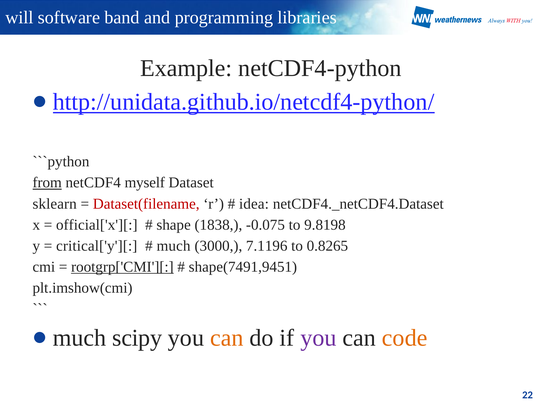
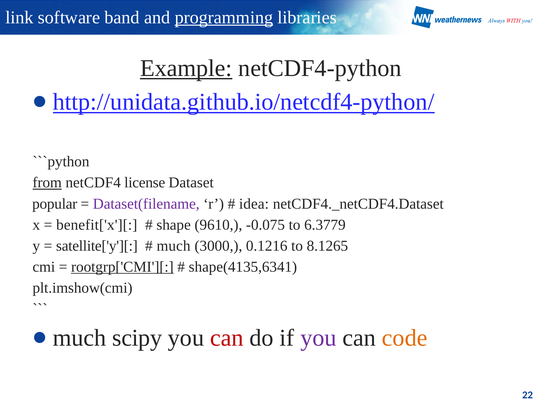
will: will -> link (19, 18)
programming underline: none -> present (224, 18)
Example underline: none -> present (186, 68)
myself: myself -> license (145, 183)
sklearn: sklearn -> popular (55, 204)
Dataset(filename colour: red -> purple (146, 204)
official['x'][: official['x'][ -> benefit['x'][ (97, 225)
1838: 1838 -> 9610 (218, 225)
9.8198: 9.8198 -> 6.3779 (325, 225)
critical['y'][: critical['y'][ -> satellite['y'][ (97, 246)
7.1196: 7.1196 -> 0.1216 (267, 246)
0.8265: 0.8265 -> 8.1265 (327, 246)
shape(7491,9451: shape(7491,9451 -> shape(4135,6341 (243, 267)
can colour: orange -> red (227, 338)
